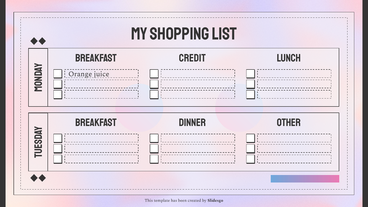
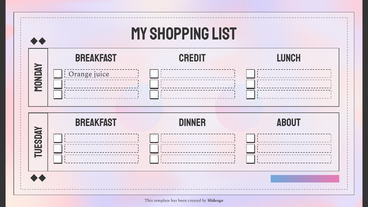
other: other -> about (289, 123)
